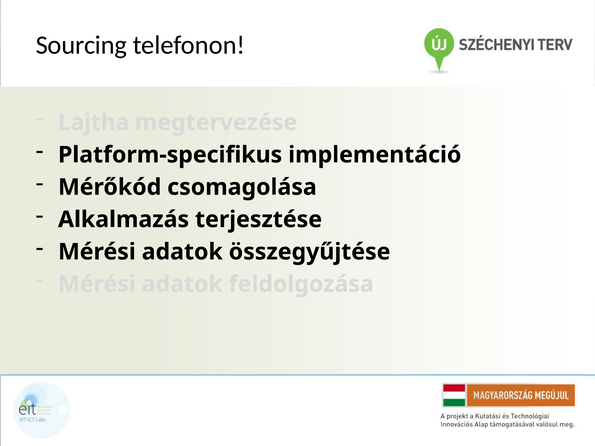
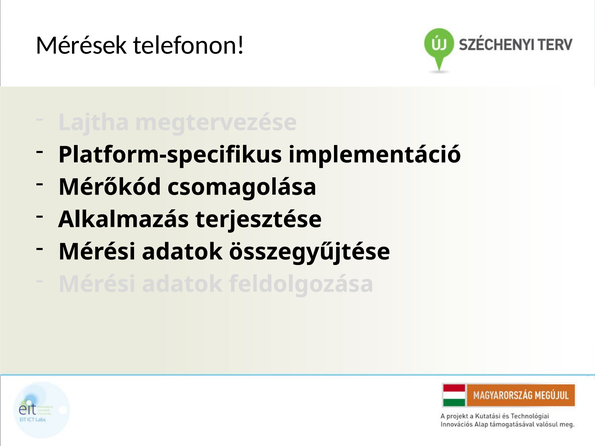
Sourcing: Sourcing -> Mérések (81, 45)
